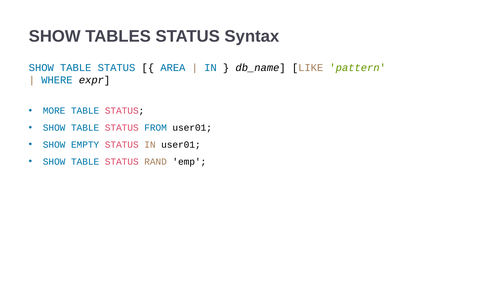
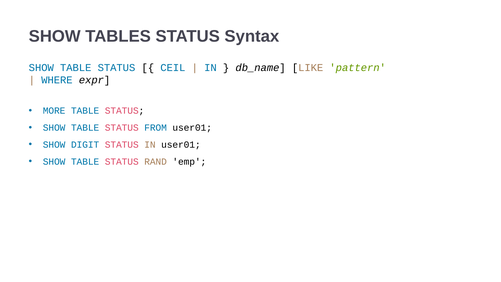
AREA: AREA -> CEIL (173, 68)
EMPTY: EMPTY -> DIGIT (85, 145)
